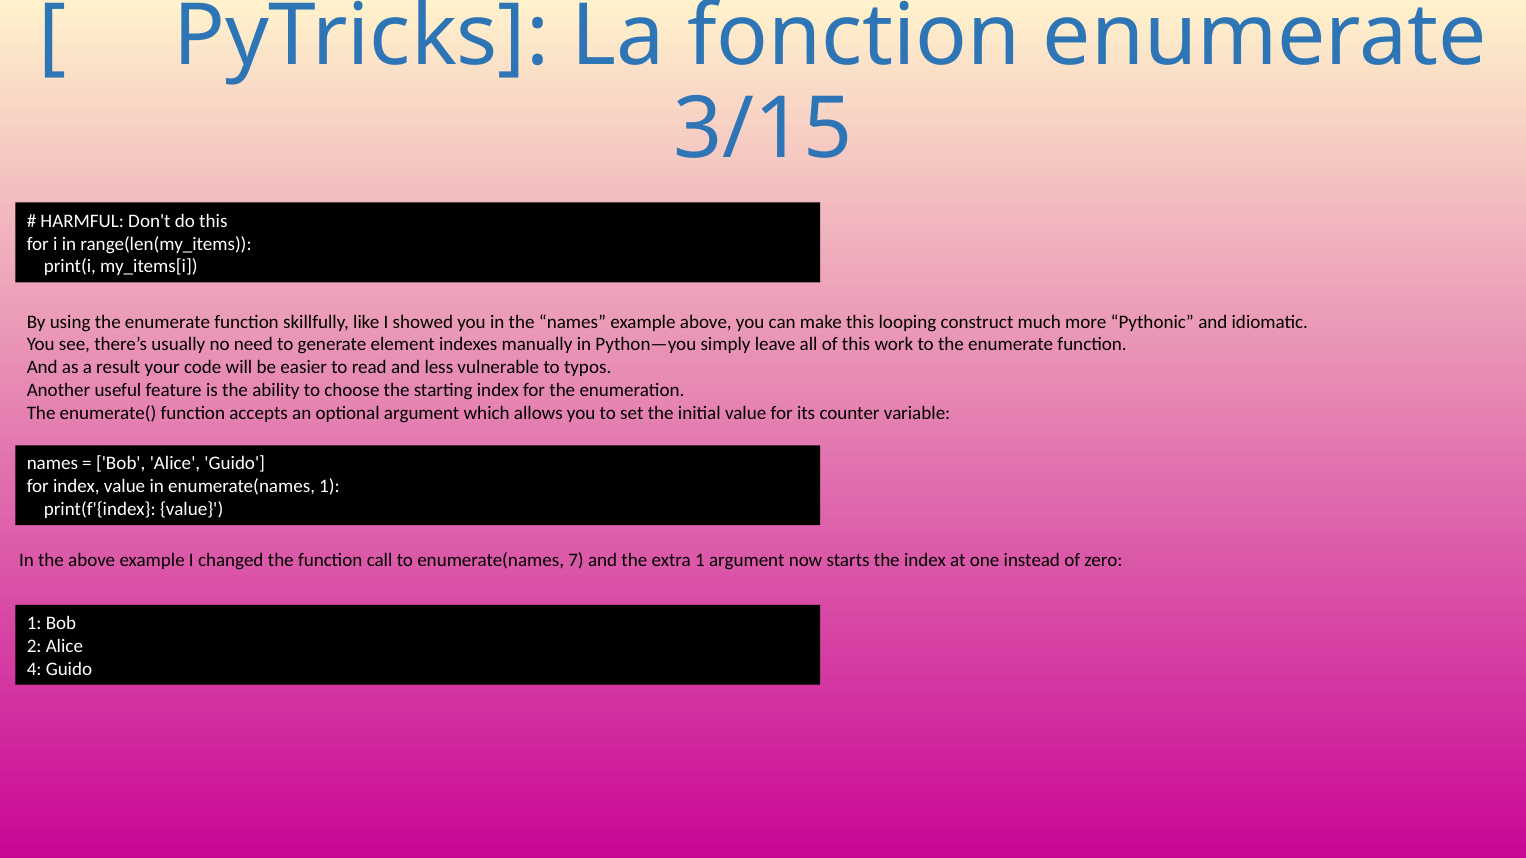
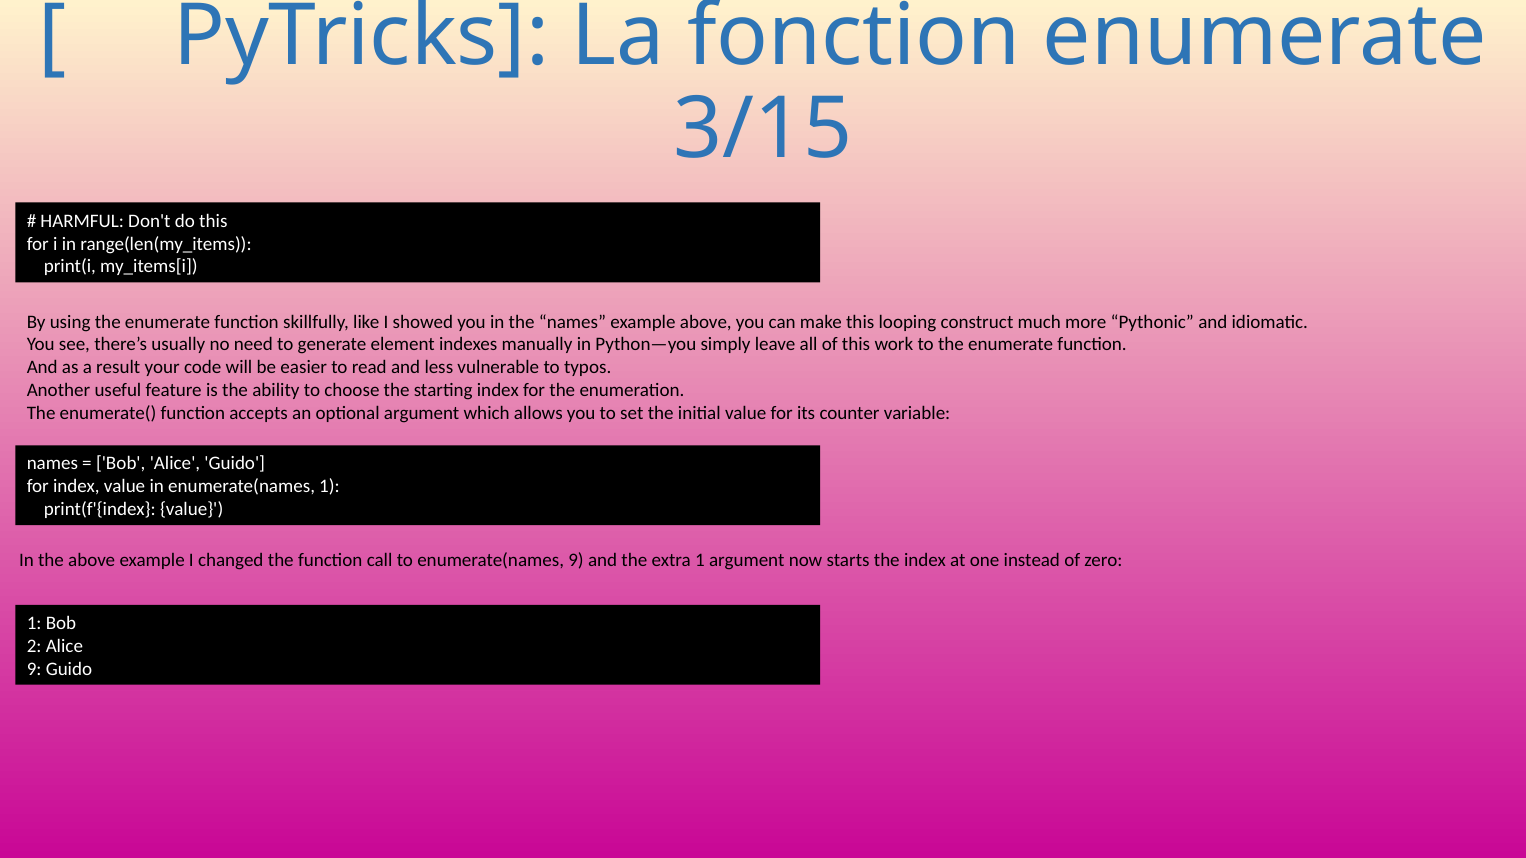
enumerate(names 7: 7 -> 9 (576, 561)
4: 4 -> 9 (34, 669)
